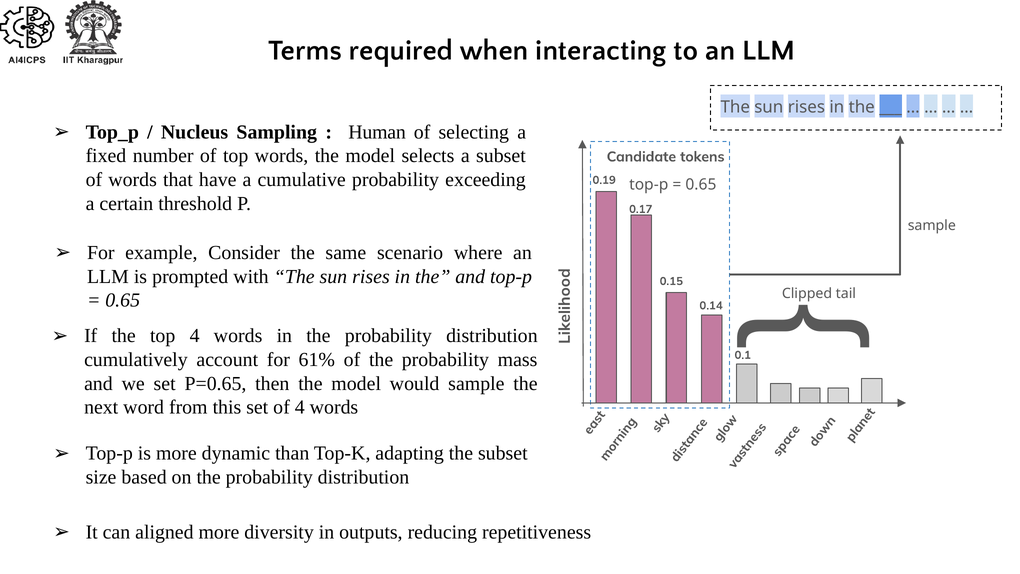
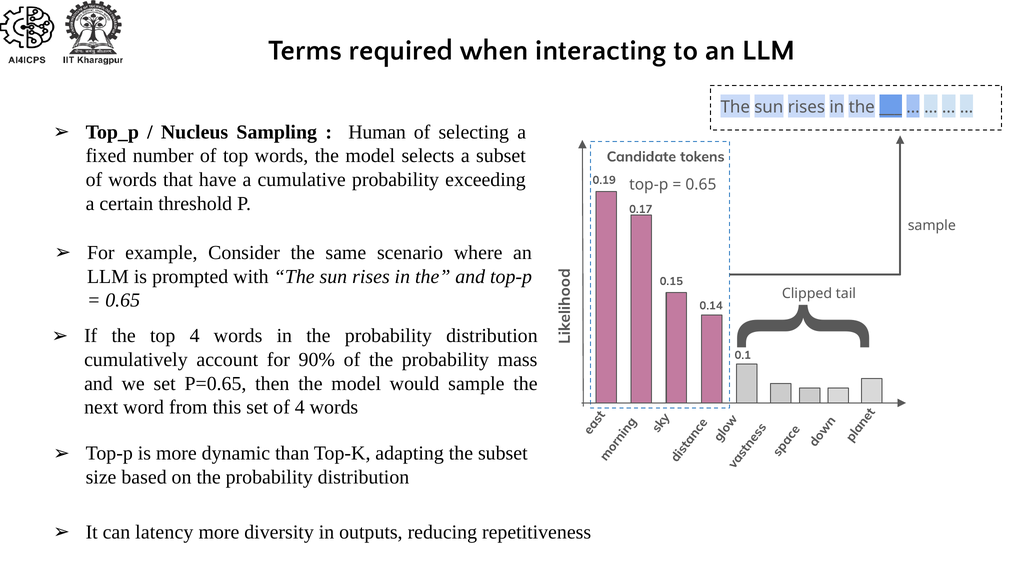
61%: 61% -> 90% (317, 359)
aligned: aligned -> latency (164, 532)
